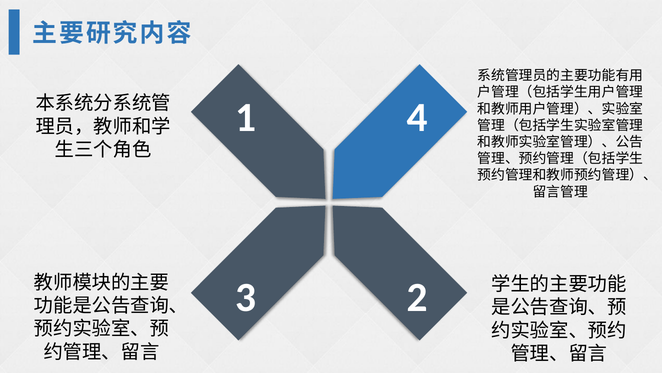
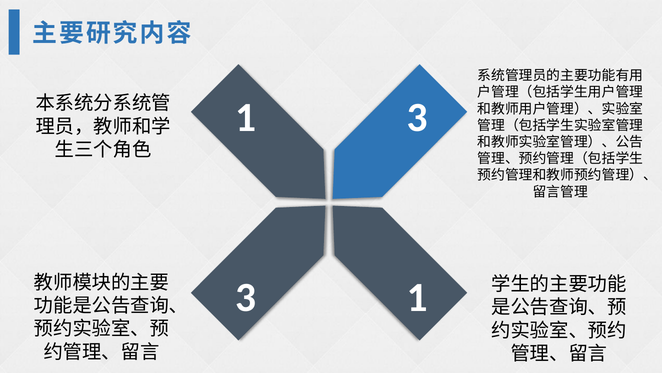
1 4: 4 -> 3 (417, 118)
3 2: 2 -> 1 (417, 297)
